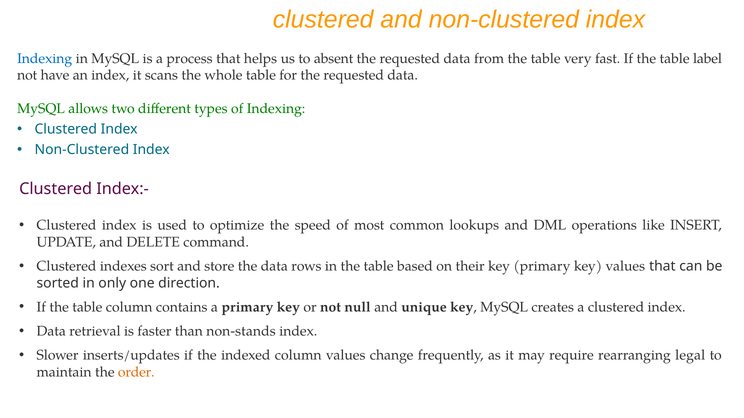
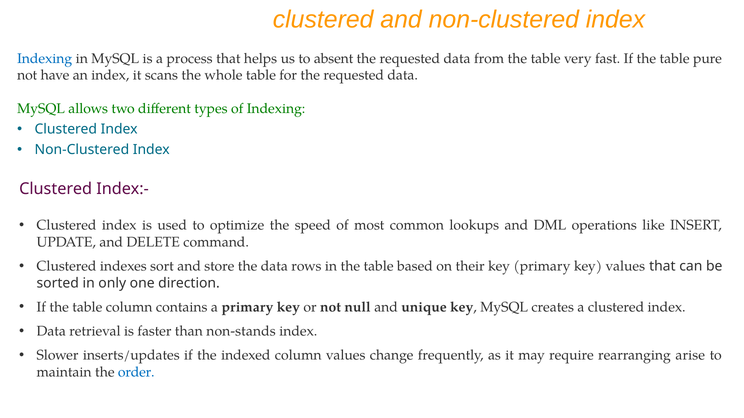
label: label -> pure (707, 59)
legal: legal -> arise (690, 356)
order colour: orange -> blue (136, 373)
